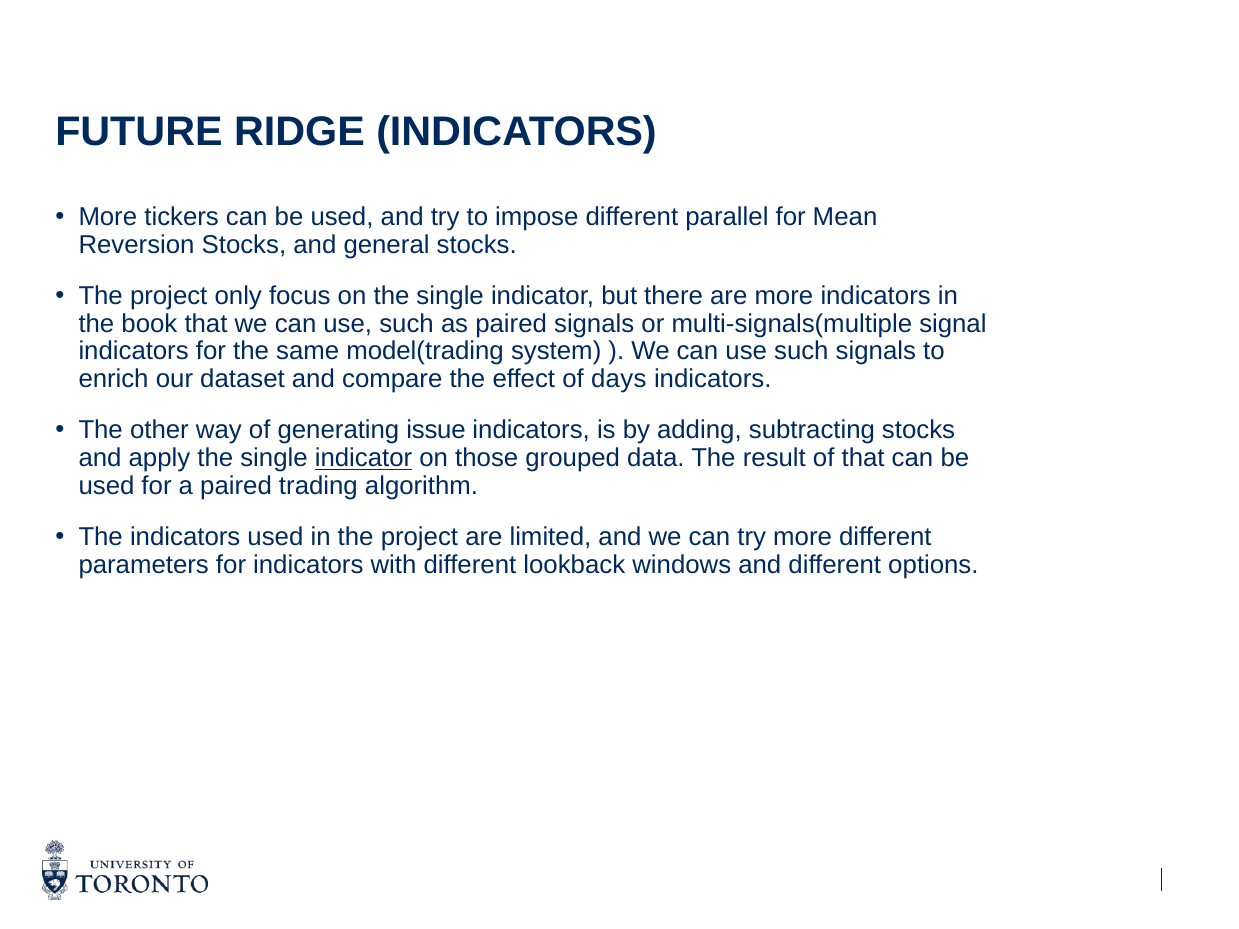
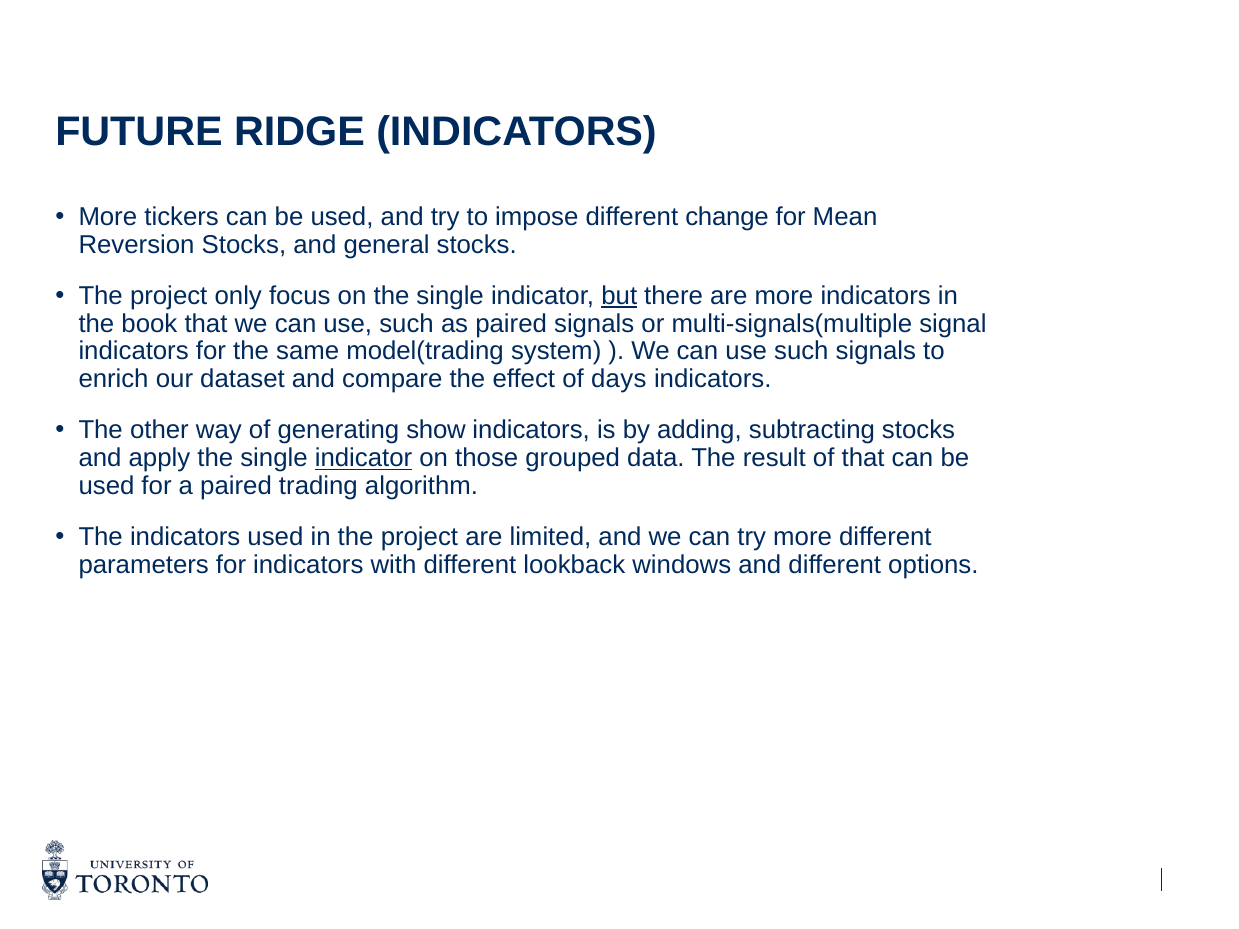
parallel: parallel -> change (727, 217)
but underline: none -> present (619, 296)
issue: issue -> show (436, 431)
